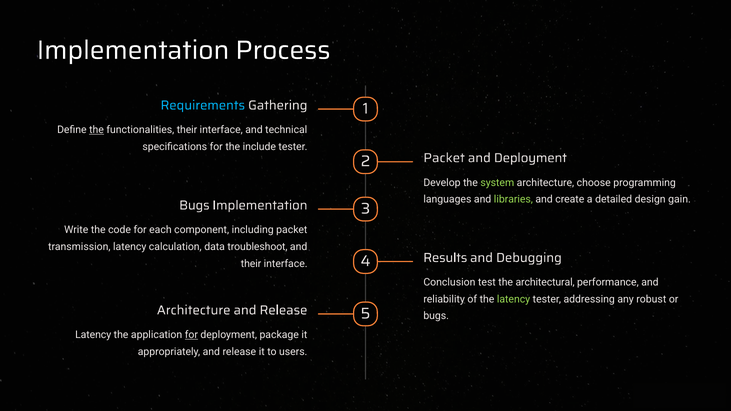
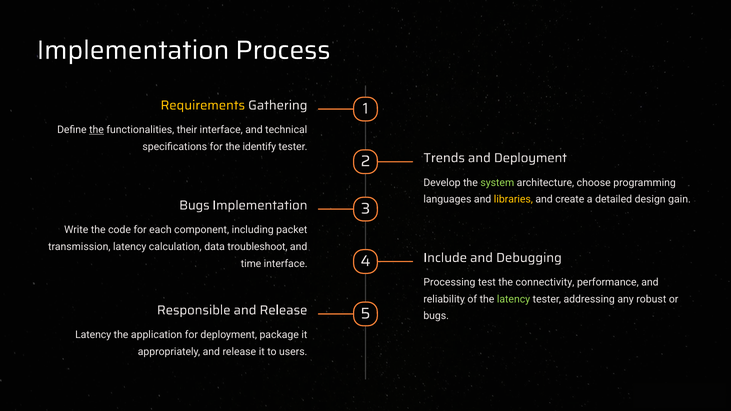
Requirements colour: light blue -> yellow (203, 105)
include: include -> identify (259, 147)
2 Packet: Packet -> Trends (444, 158)
libraries colour: light green -> yellow (513, 199)
their: their -> time (251, 264)
Results: Results -> Include (445, 258)
Conclusion: Conclusion -> Processing (449, 283)
architectural: architectural -> connectivity (545, 283)
Architecture: Architecture -> Responsible (194, 310)
for underline: present -> none (191, 335)
